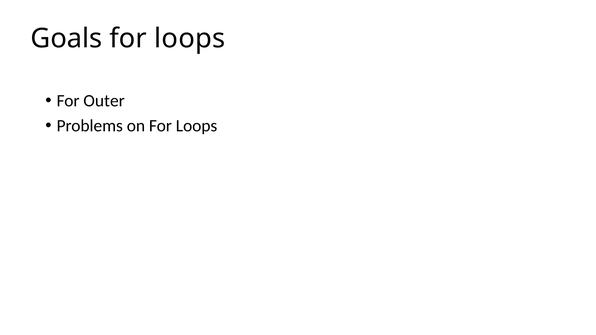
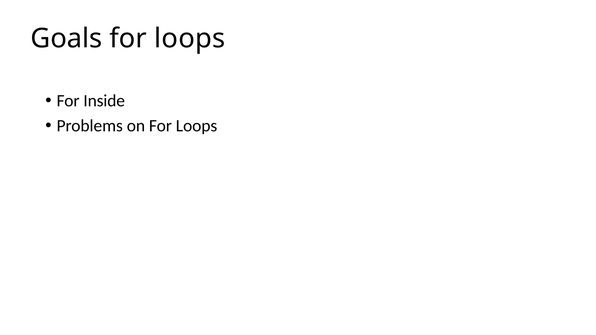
Outer: Outer -> Inside (104, 101)
